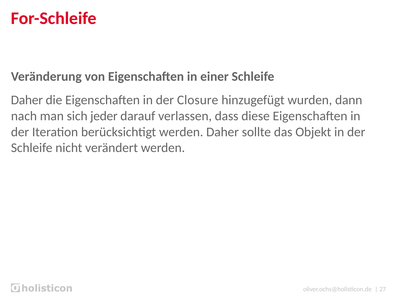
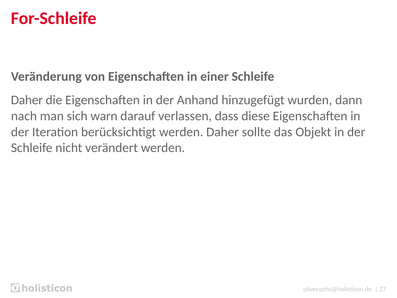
Closure: Closure -> Anhand (198, 100)
jeder: jeder -> warn (104, 116)
